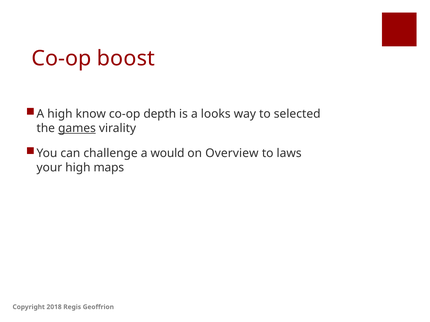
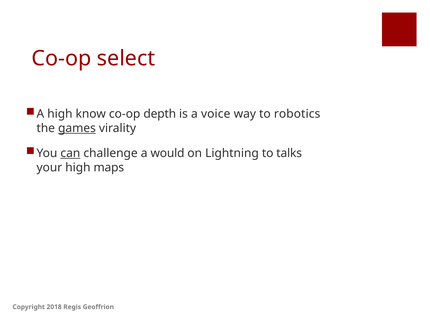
boost: boost -> select (126, 58)
looks: looks -> voice (216, 114)
selected: selected -> robotics (297, 114)
can underline: none -> present (70, 154)
Overview: Overview -> Lightning (232, 154)
laws: laws -> talks (289, 154)
